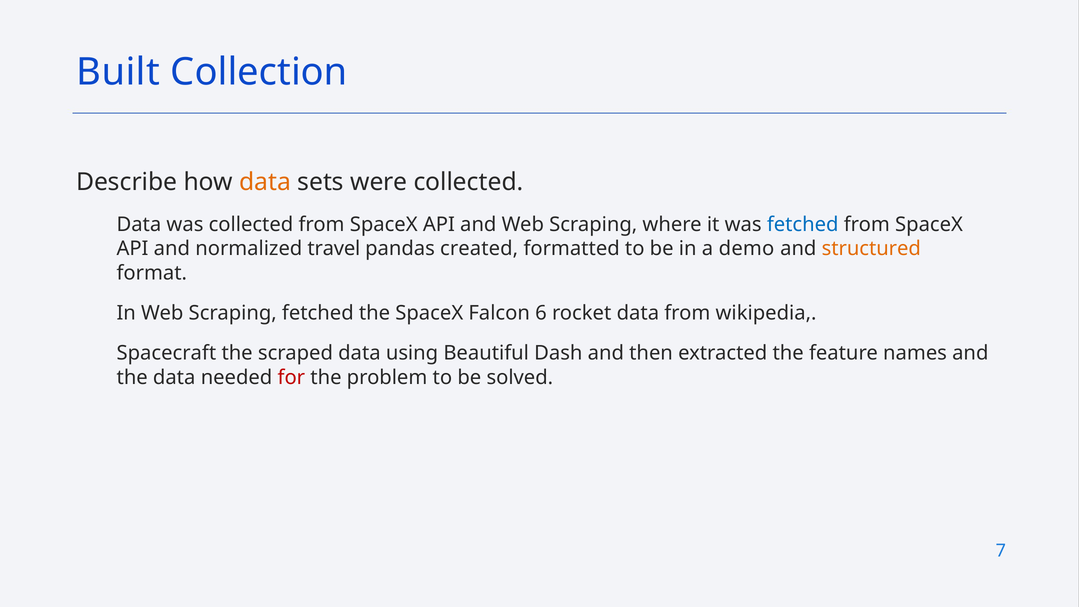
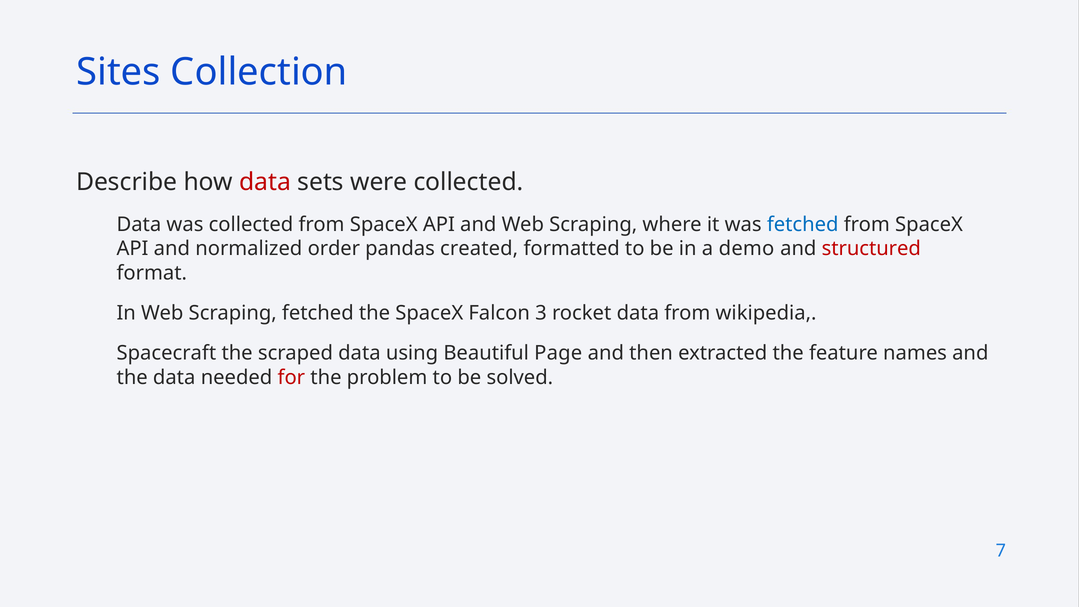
Built: Built -> Sites (118, 72)
data colour: orange -> red (265, 182)
travel: travel -> order (334, 249)
structured colour: orange -> red (871, 249)
6: 6 -> 3 (541, 313)
Dash: Dash -> Page (558, 353)
